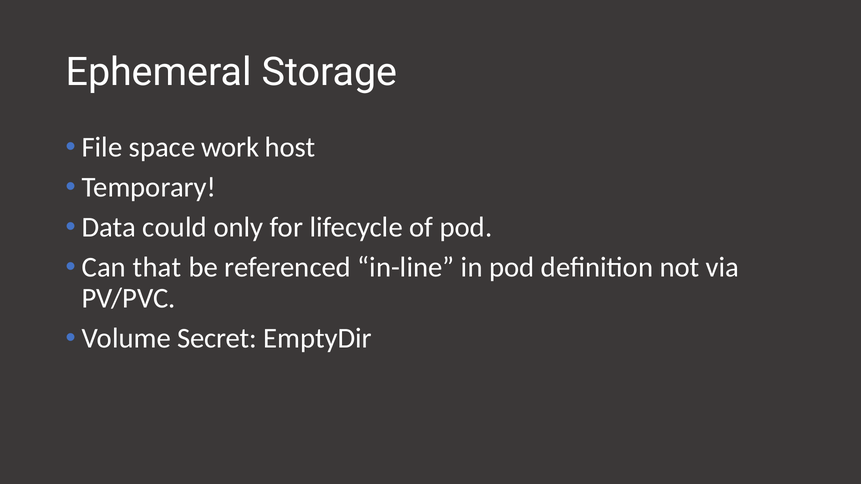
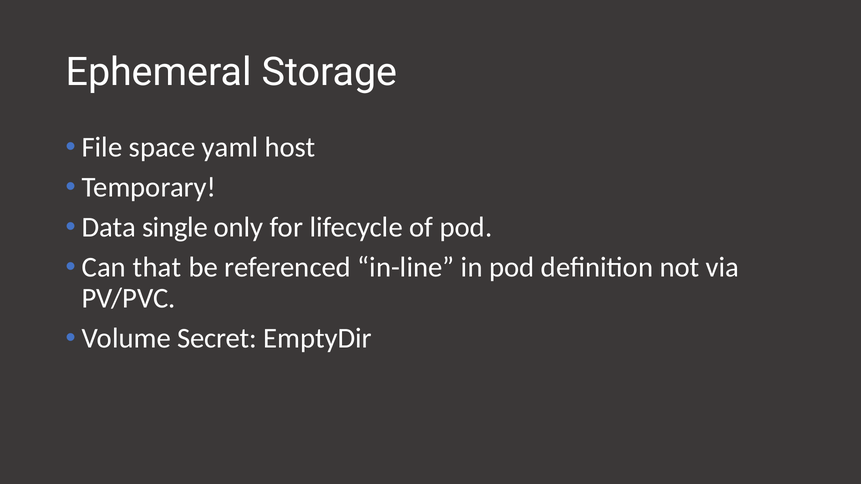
work: work -> yaml (230, 147)
could: could -> single (175, 227)
